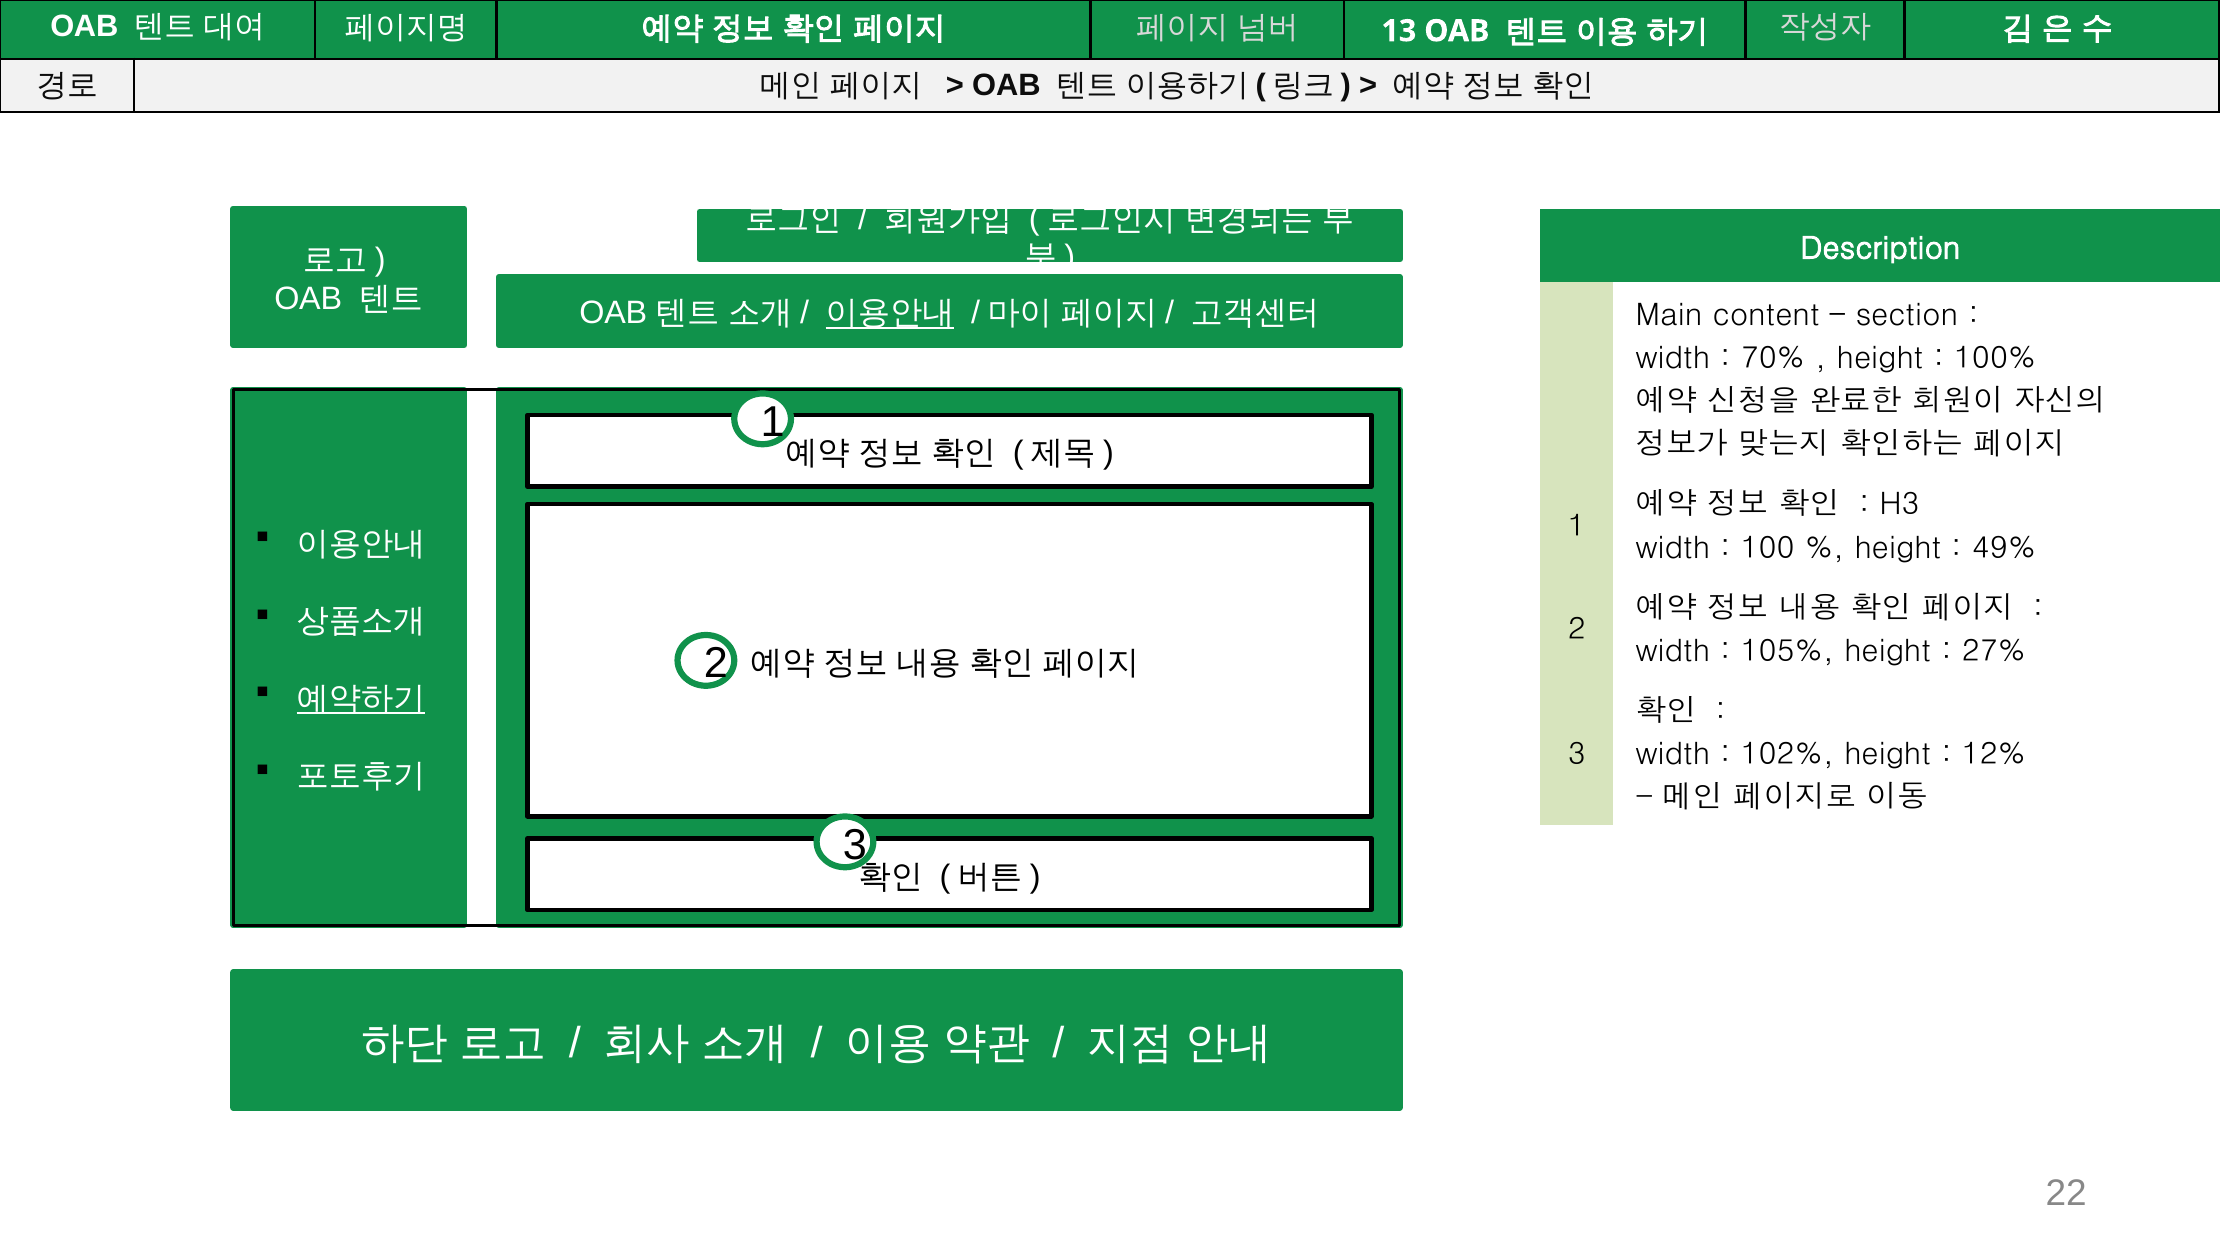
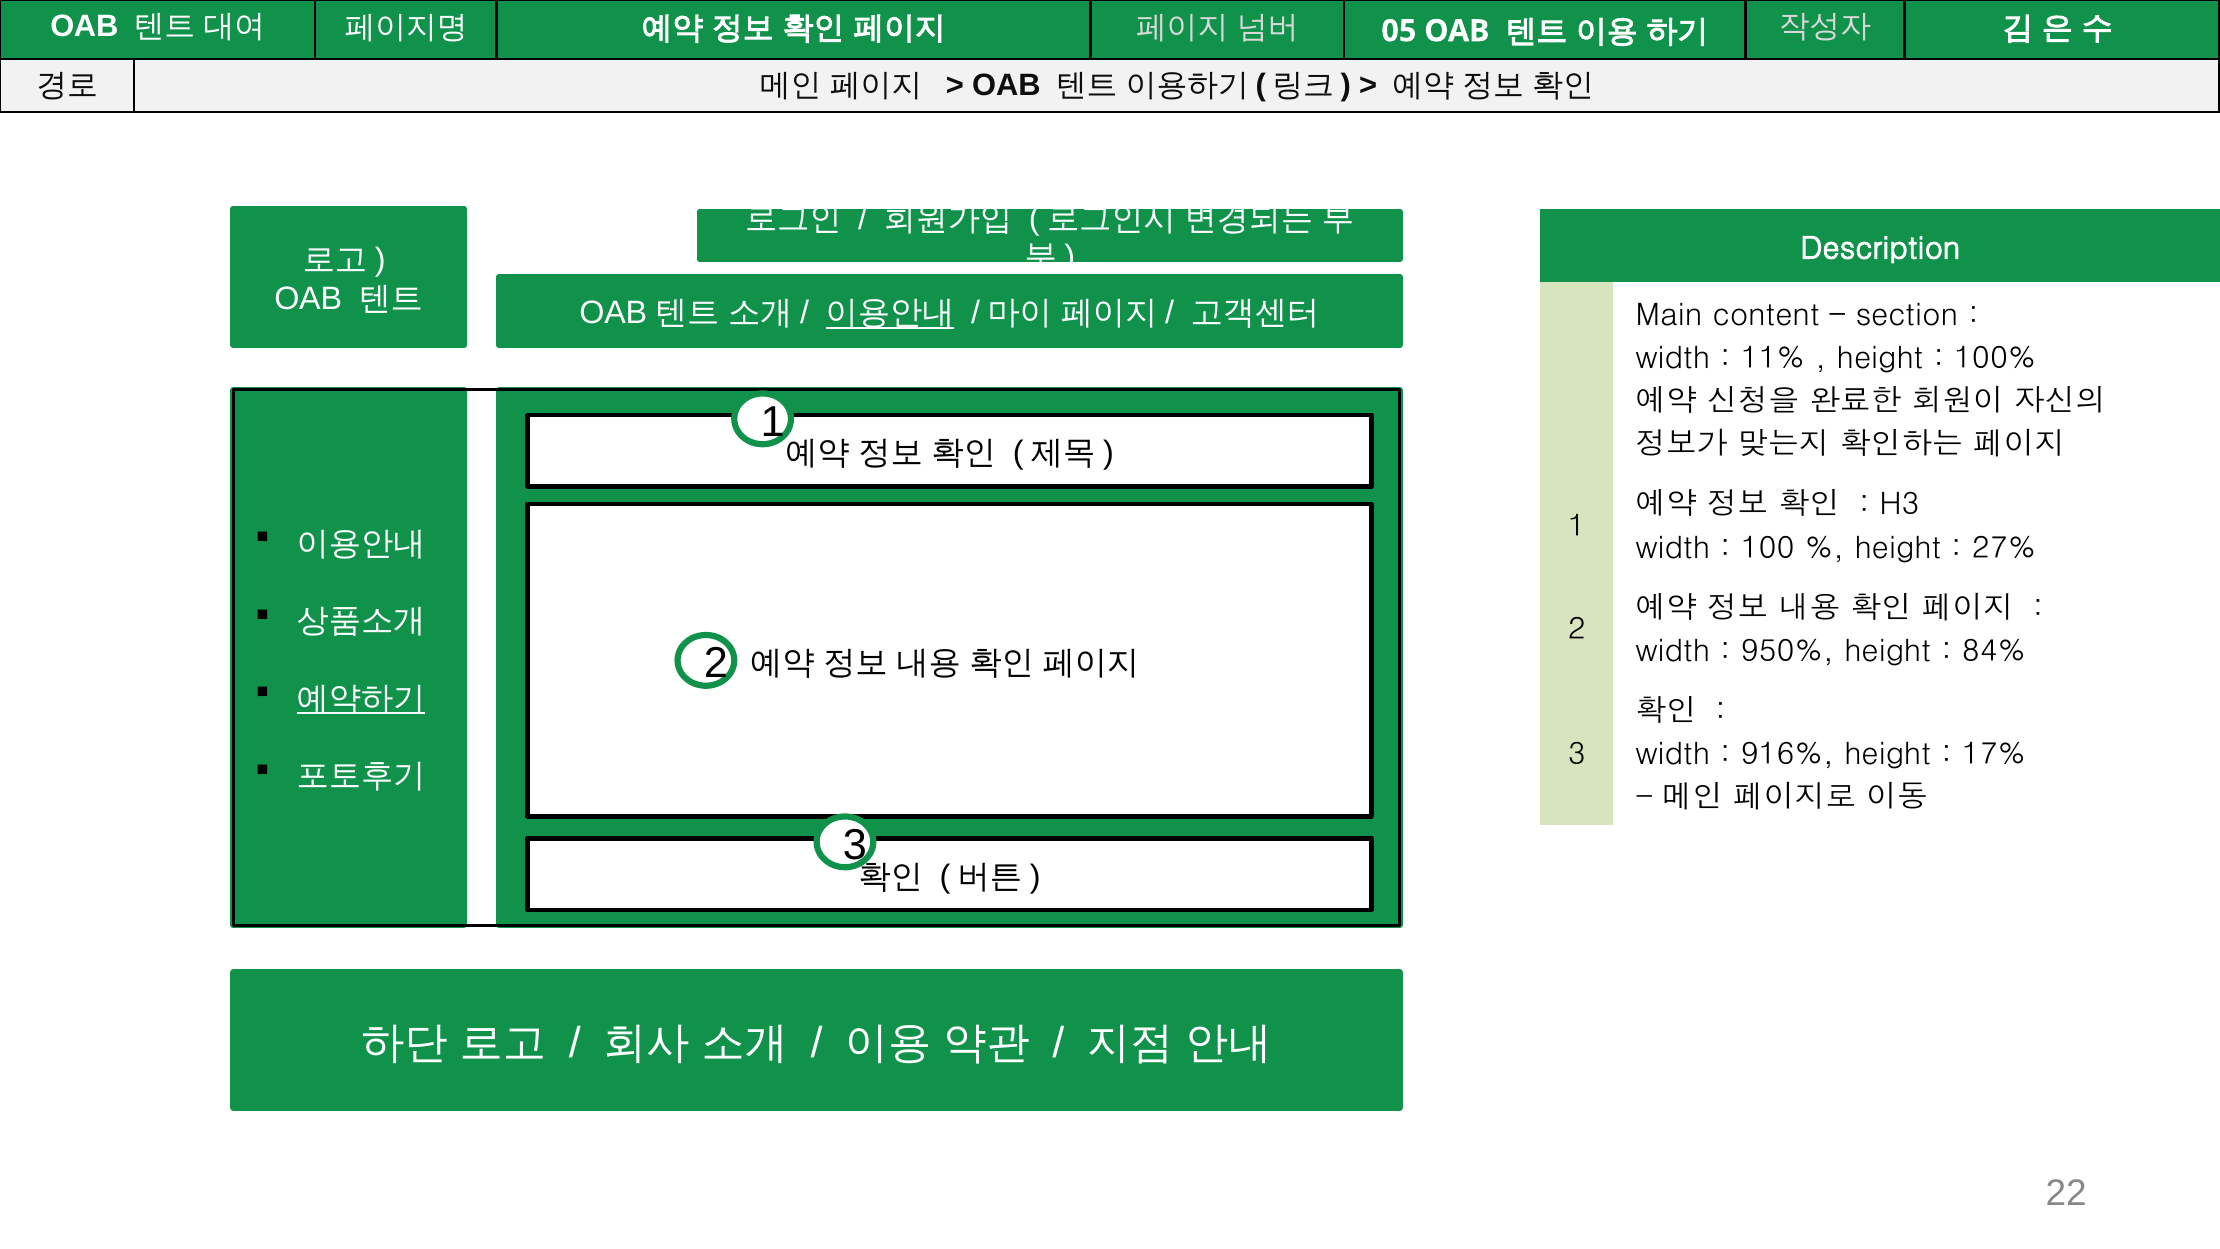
13: 13 -> 05 (1399, 31)
70%: 70% -> 11% (1773, 358)
49%: 49% -> 27% (2004, 548)
105%: 105% -> 950% (1788, 651)
27%: 27% -> 84% (1994, 651)
102%: 102% -> 916% (1788, 754)
12%: 12% -> 17% (1994, 754)
